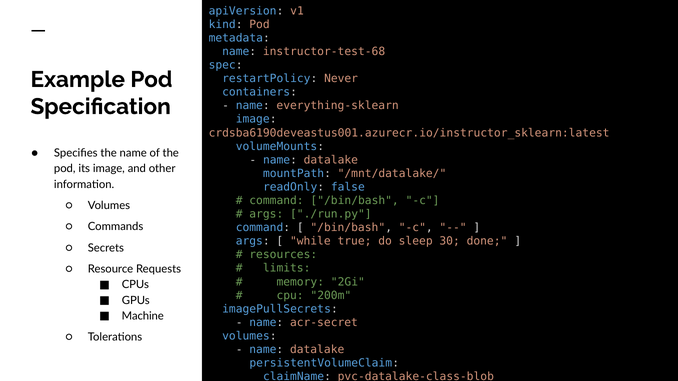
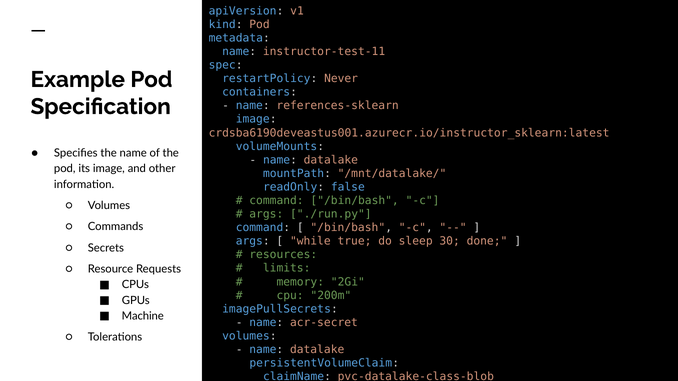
instructor-test-68: instructor-test-68 -> instructor-test-11 (324, 52)
everything-sklearn: everything-sklearn -> references-sklearn (338, 106)
